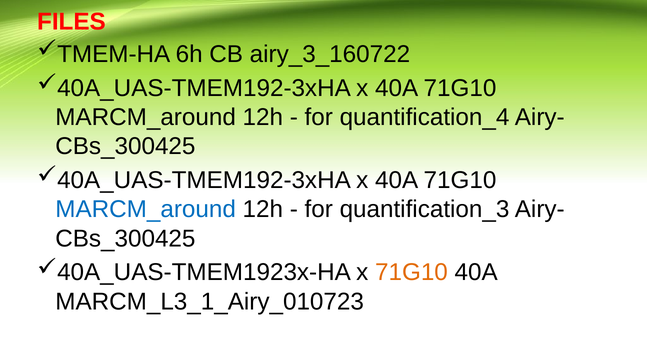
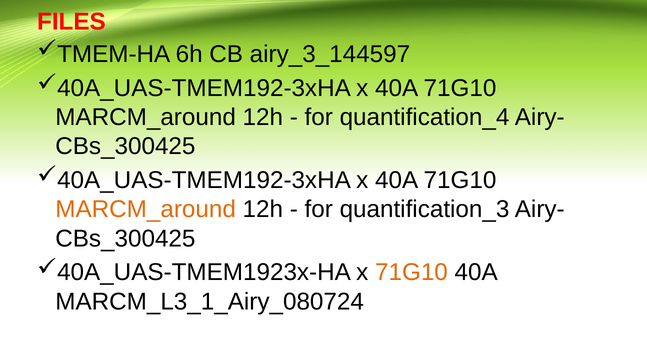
airy_3_160722: airy_3_160722 -> airy_3_144597 (330, 54)
MARCM_around colour: blue -> orange (146, 209)
MARCM_L3_1_Airy_010723: MARCM_L3_1_Airy_010723 -> MARCM_L3_1_Airy_080724 (210, 302)
